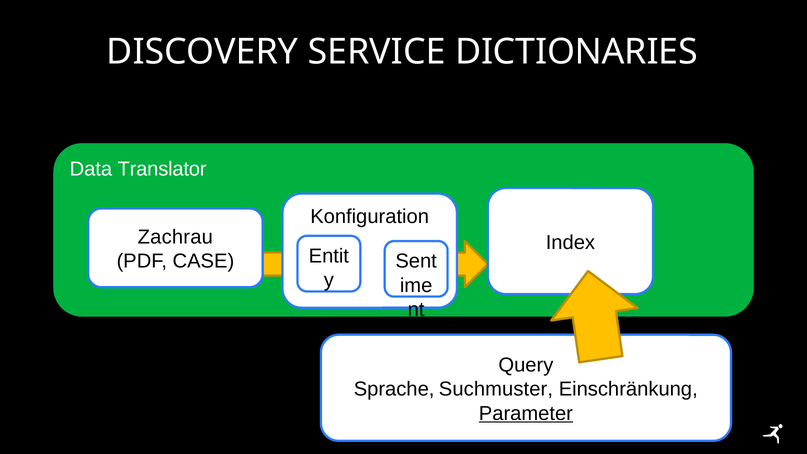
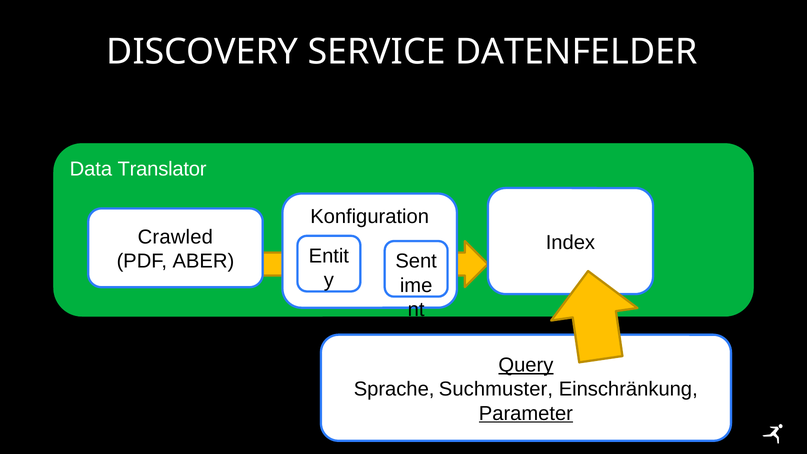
DICTIONARIES: DICTIONARIES -> DATENFELDER (576, 52)
Zachrau: Zachrau -> Crawled (175, 237)
CASE: CASE -> ABER (203, 261)
Query underline: none -> present (526, 365)
